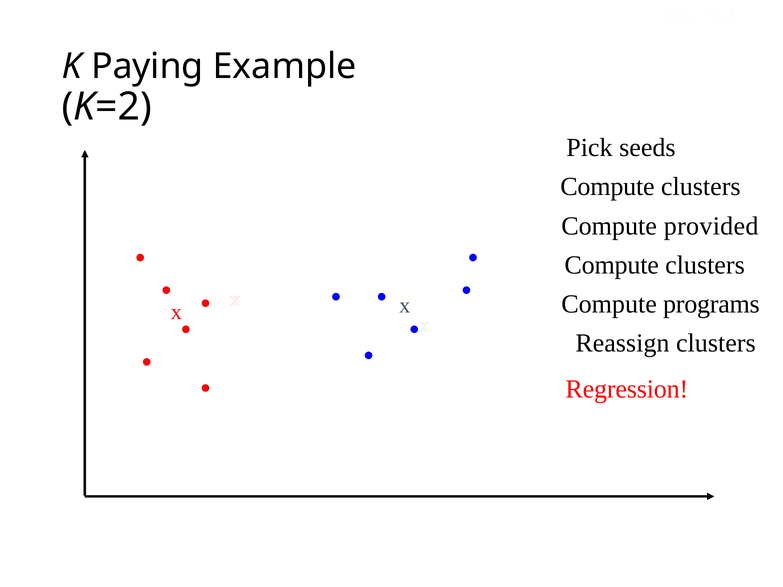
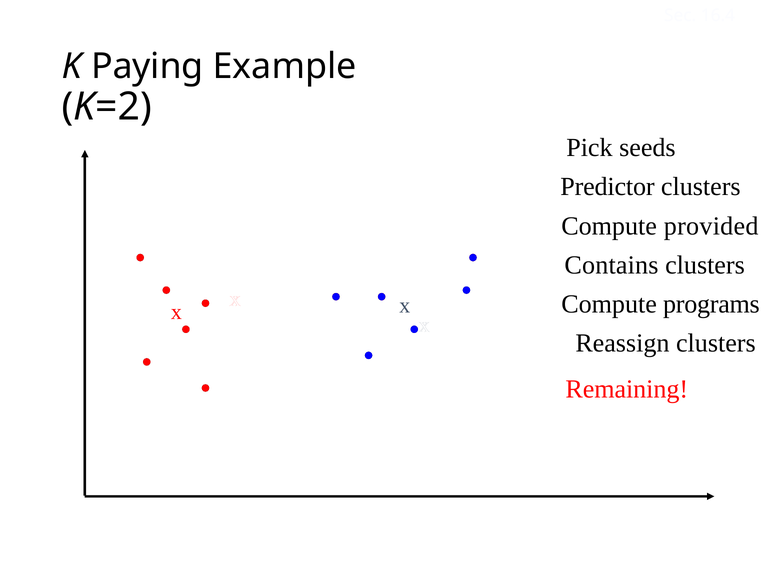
Compute: Compute -> Predictor (607, 187)
Compute: Compute -> Contains (611, 265)
Regression: Regression -> Remaining (627, 389)
